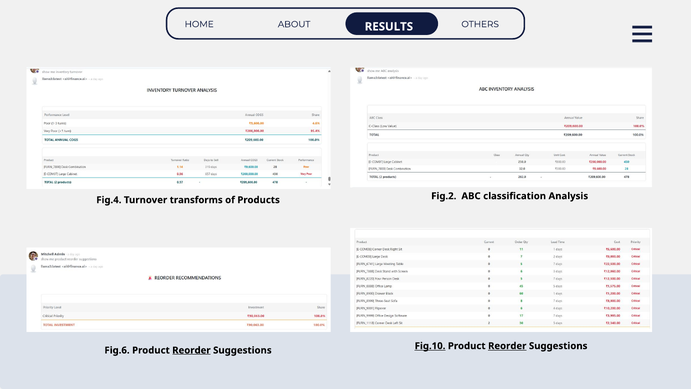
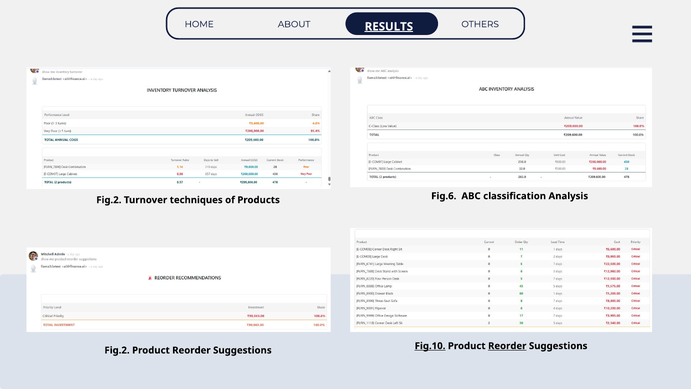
RESULTS underline: none -> present (389, 27)
Fig.4: Fig.4 -> Fig.2 (109, 200)
transforms: transforms -> techniques (196, 200)
Fig.2: Fig.2 -> Fig.6 (444, 196)
Fig.6: Fig.6 -> Fig.2 (117, 350)
Reorder underline: present -> none (191, 350)
